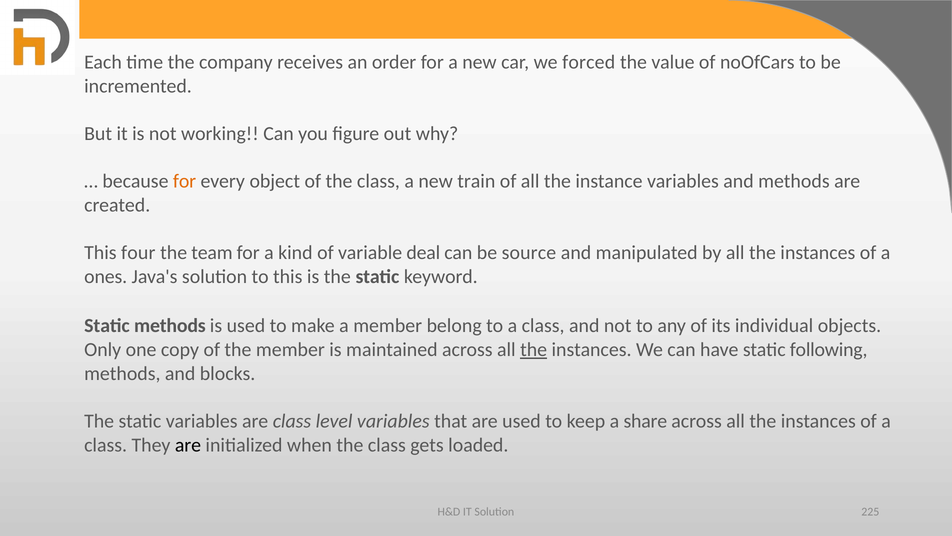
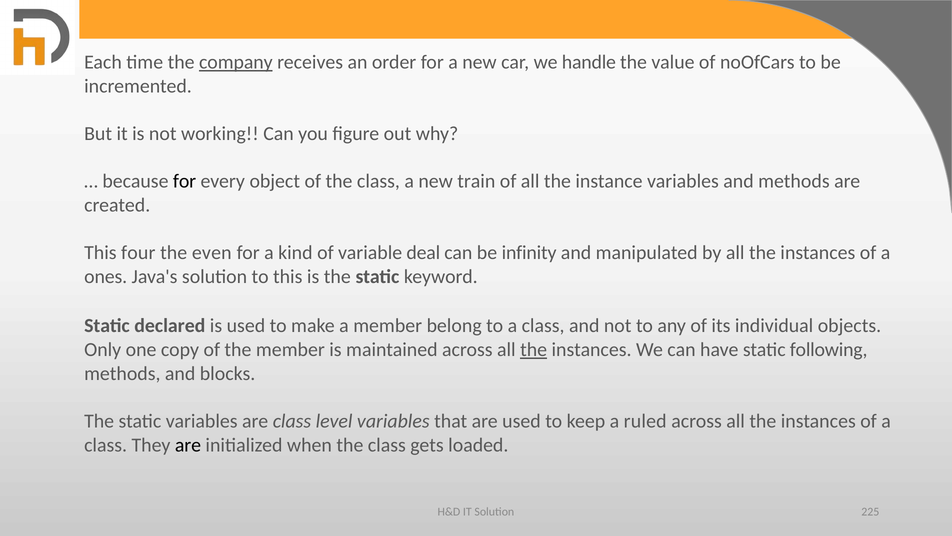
company underline: none -> present (236, 62)
forced: forced -> handle (589, 62)
for colour: orange -> black (185, 181)
team: team -> even (212, 253)
source: source -> infinity (529, 253)
Static methods: methods -> declared (170, 326)
share: share -> ruled (645, 421)
